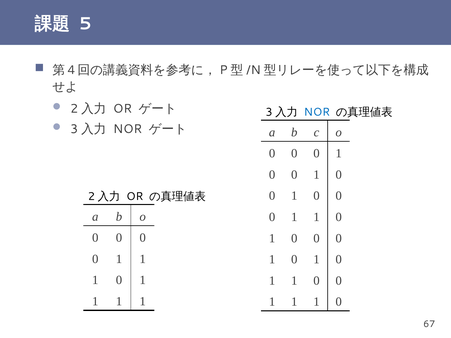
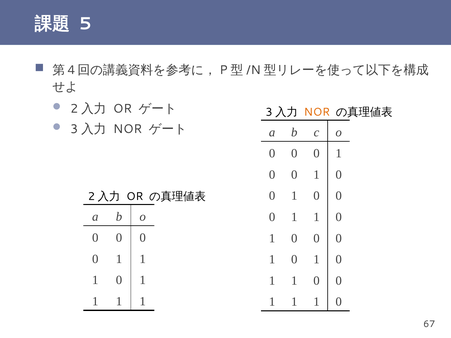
NOR colour: blue -> orange (317, 112)
